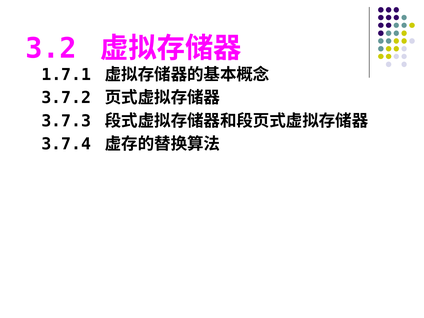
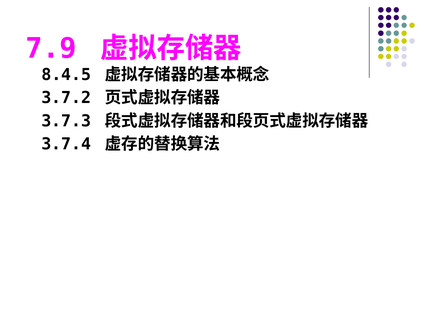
3.2: 3.2 -> 7.9 (51, 49)
1.7.1: 1.7.1 -> 8.4.5 (66, 75)
